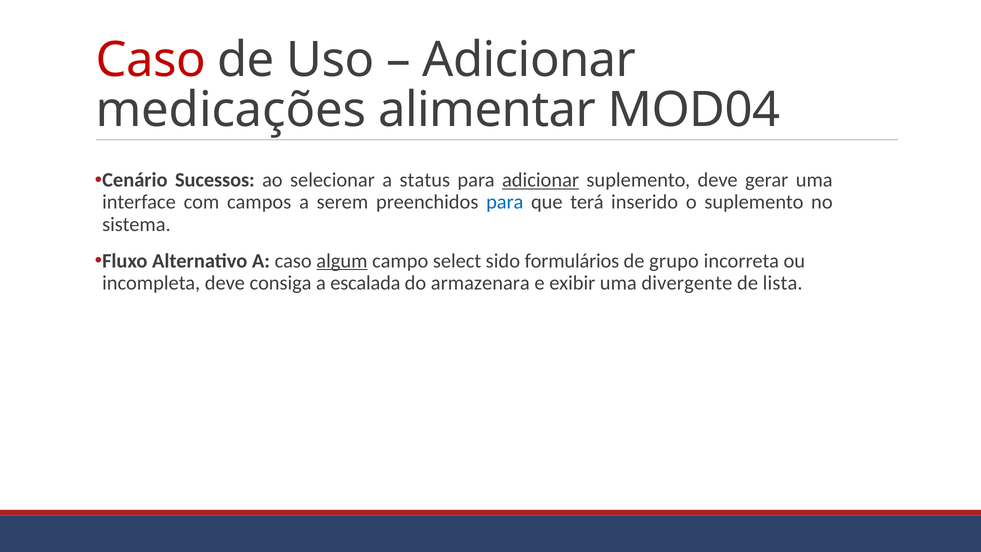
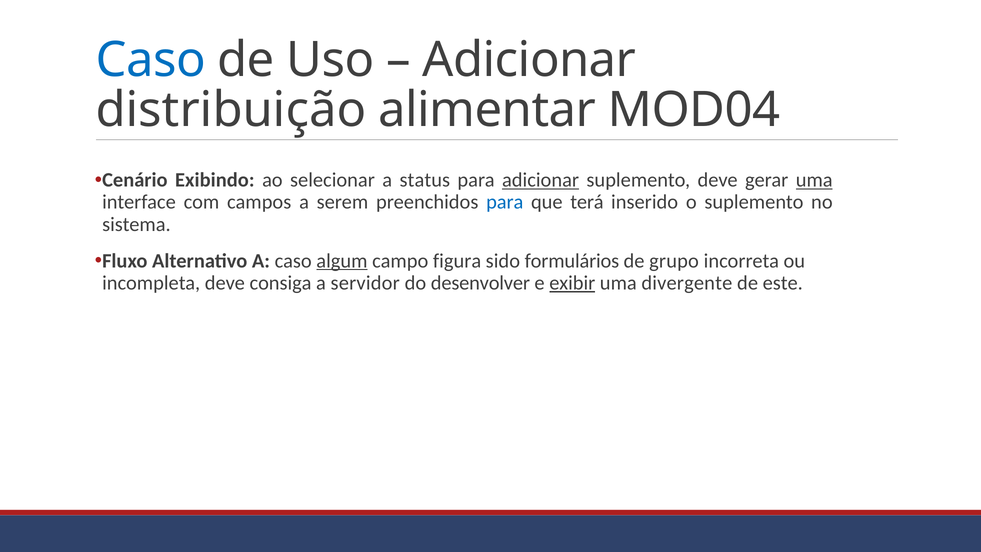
Caso colour: red -> blue (151, 60)
medicações: medicações -> distribuição (231, 110)
Sucessos: Sucessos -> Exibindo (215, 180)
uma underline: none -> present (814, 180)
select: select -> figura (457, 261)
escalada: escalada -> servidor (365, 283)
armazenara: armazenara -> desenvolver (480, 283)
exibir underline: none -> present (572, 283)
lista: lista -> este (783, 283)
